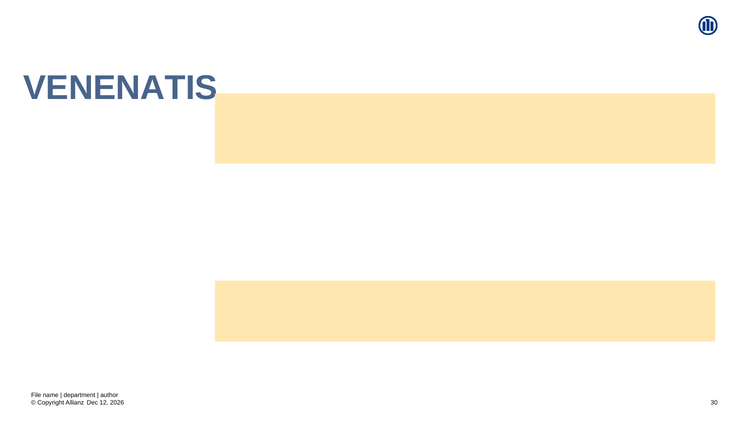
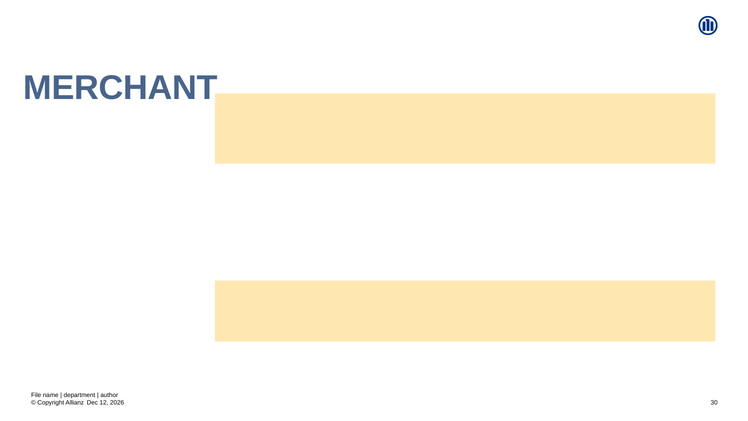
VENENATIS: VENENATIS -> MERCHANT (121, 88)
